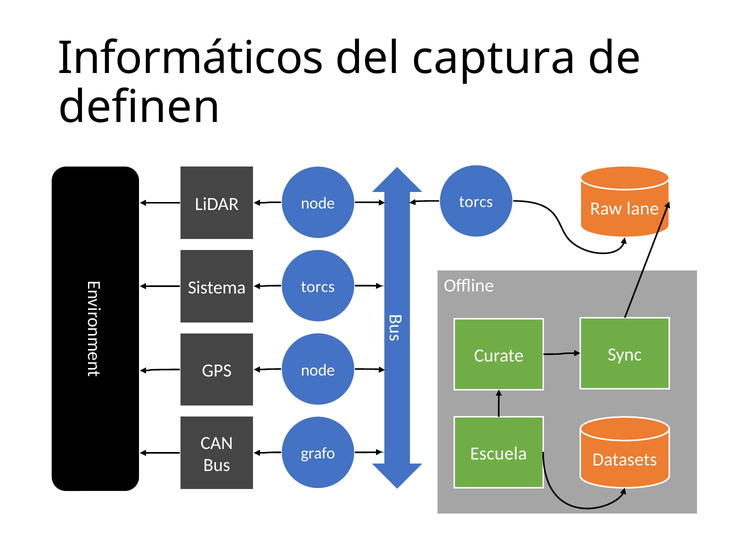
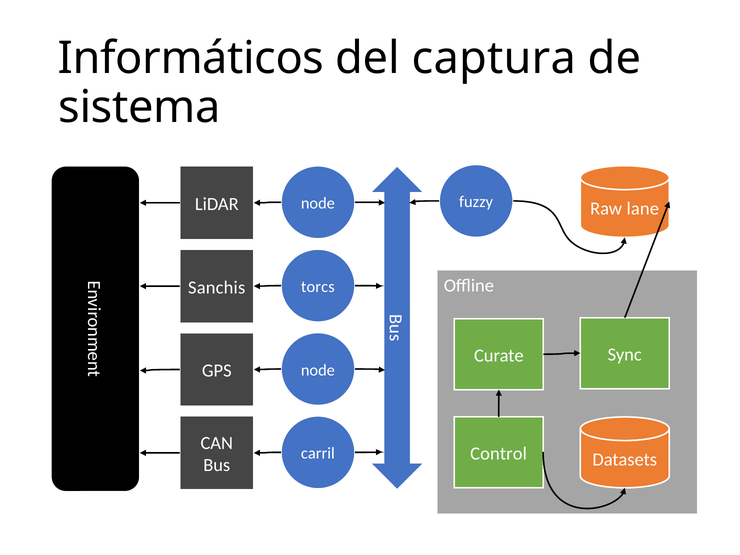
definen: definen -> sistema (140, 107)
torcs: torcs -> fuzzy (476, 202)
Sistema: Sistema -> Sanchis (217, 287)
Escuela: Escuela -> Control (499, 454)
grafo: grafo -> carril (318, 453)
